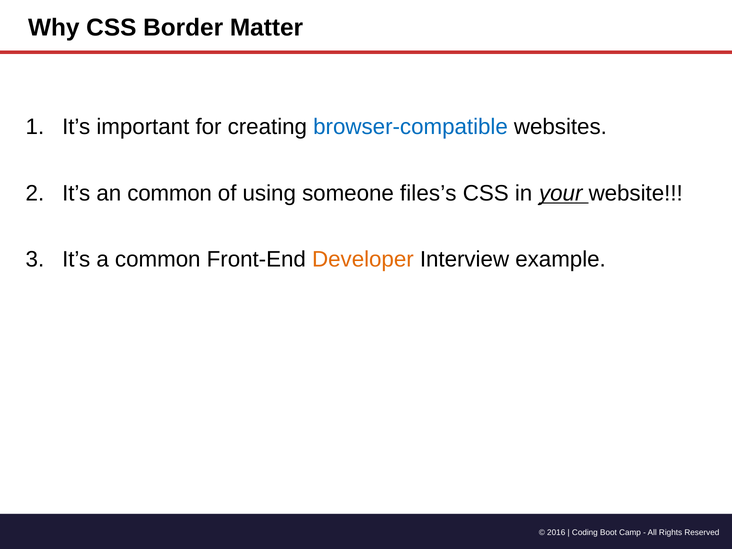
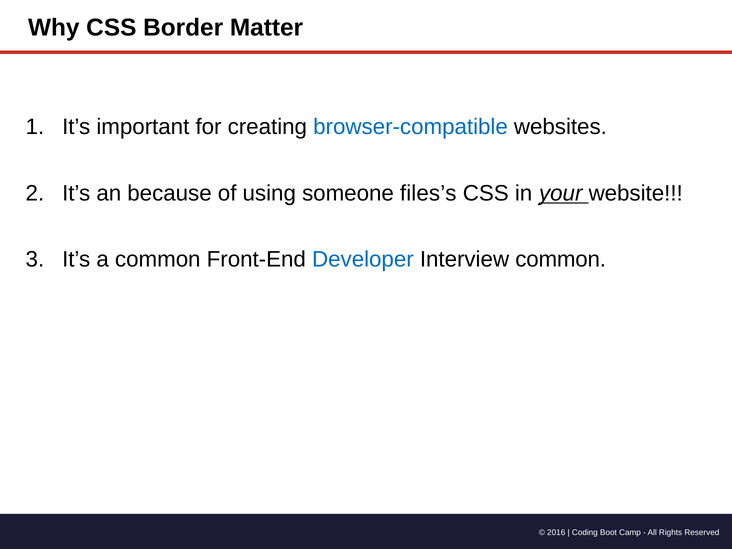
an common: common -> because (170, 193)
Developer colour: orange -> blue (363, 260)
Interview example: example -> common (561, 260)
